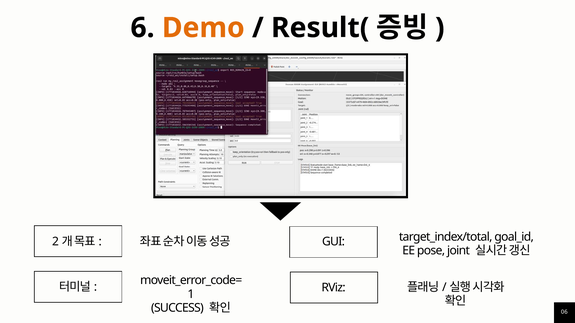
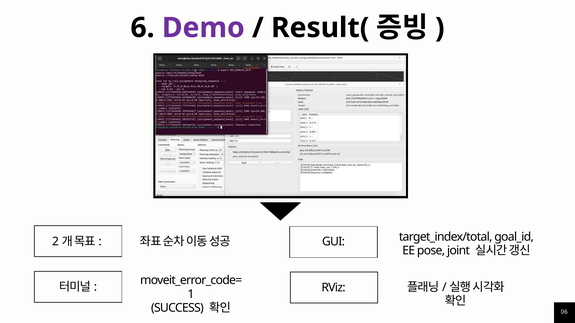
Demo colour: orange -> purple (203, 28)
